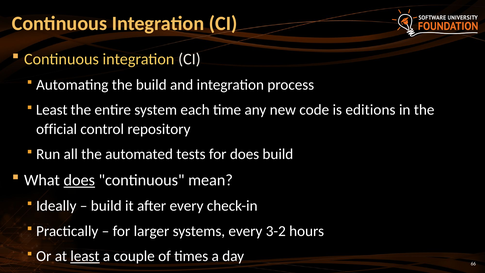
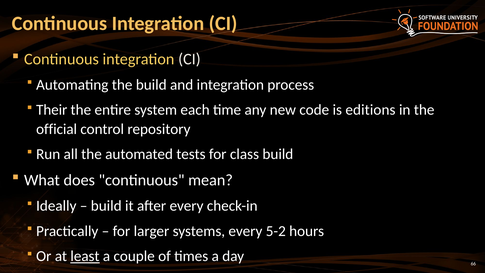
Least: Least -> Their (52, 110)
for does: does -> class (244, 154)
does underline: present -> none (79, 180)
3-2: 3-2 -> 5-2 (276, 231)
